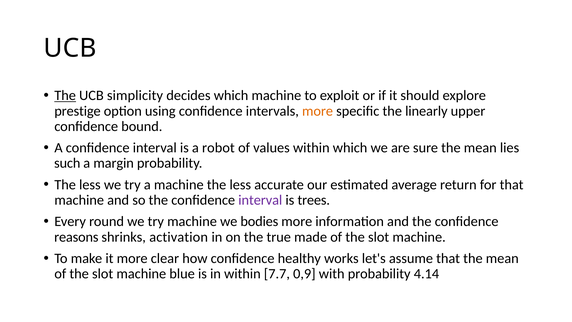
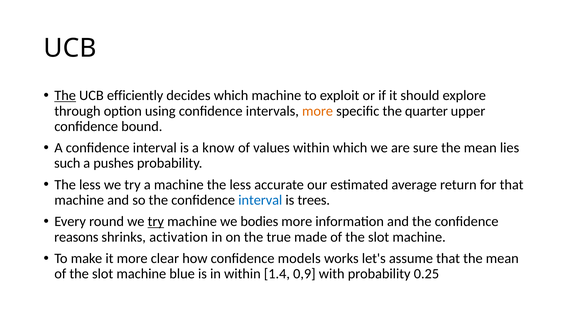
simplicity: simplicity -> efficiently (135, 95)
prestige: prestige -> through (77, 111)
linearly: linearly -> quarter (426, 111)
robot: robot -> know (218, 148)
margin: margin -> pushes (114, 163)
interval colour: purple -> blue (260, 200)
try underline: none -> present (156, 221)
healthy: healthy -> models (299, 258)
7.7: 7.7 -> 1.4 (277, 274)
4.14: 4.14 -> 0.25 (426, 274)
